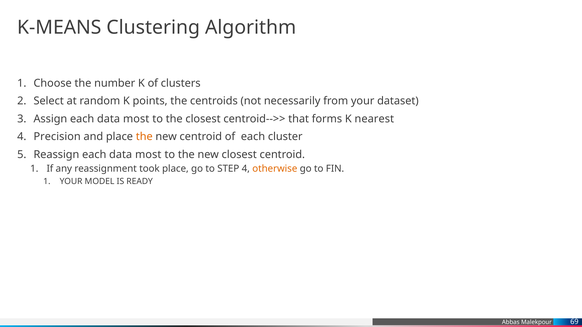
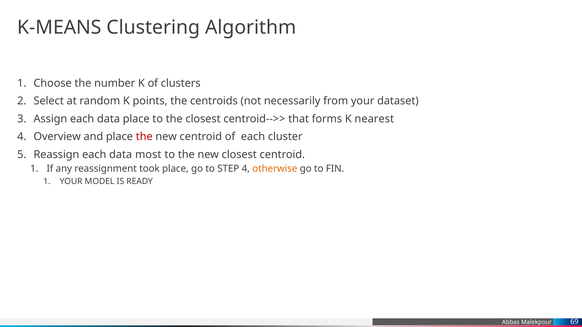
Assign each data most: most -> place (136, 119)
Precision: Precision -> Overview (57, 137)
the colour: orange -> red (144, 137)
